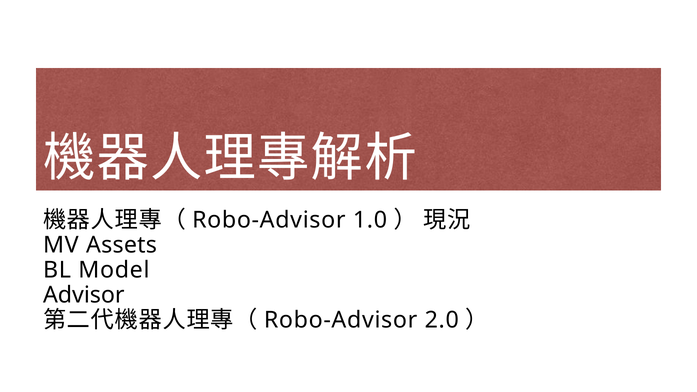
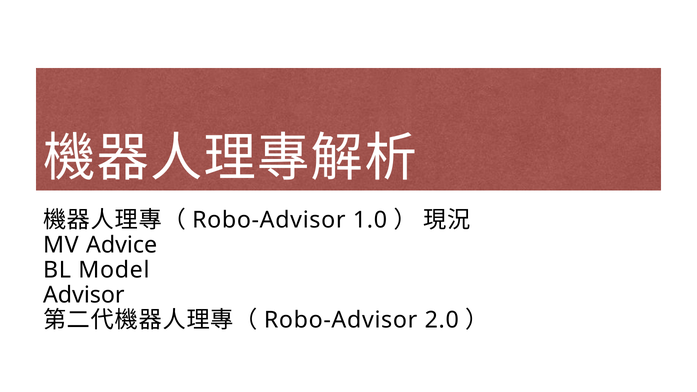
Assets: Assets -> Advice (122, 245)
